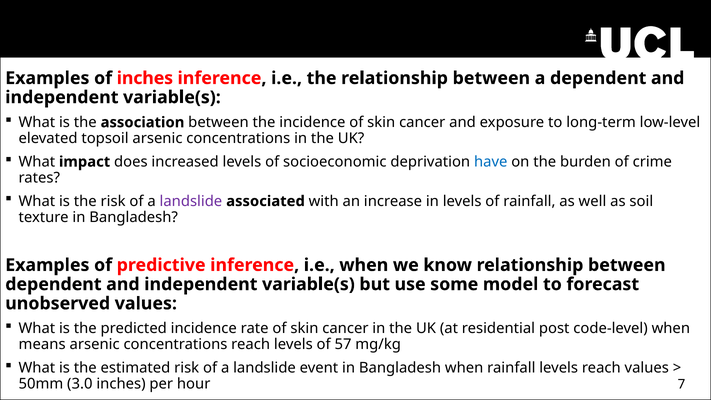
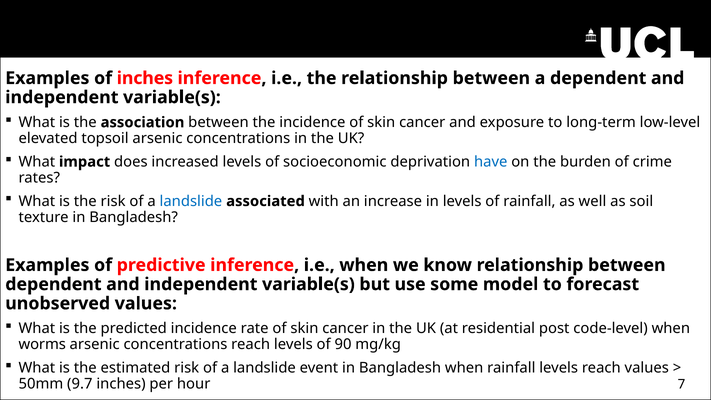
landslide colour: purple -> blue (191, 201)
means: means -> worms (42, 344)
57: 57 -> 90 (343, 344)
3.0: 3.0 -> 9.7 (80, 384)
